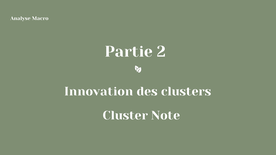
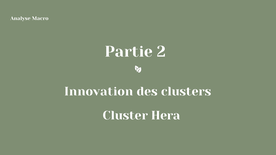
Note: Note -> Hera (166, 116)
